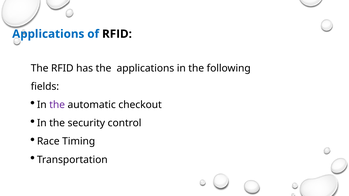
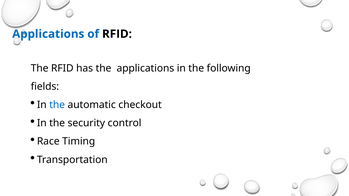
the colour: purple -> blue (57, 105)
